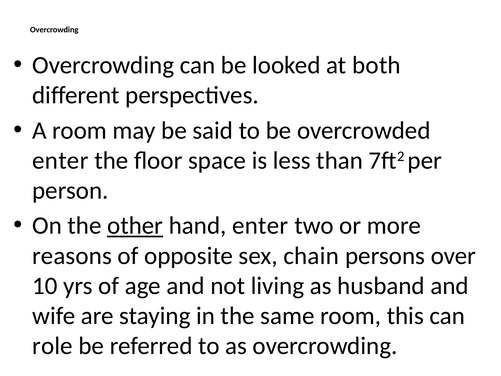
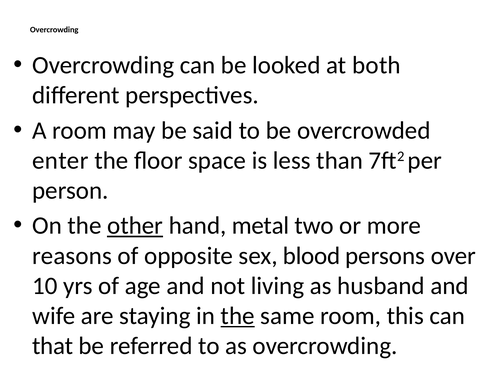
hand enter: enter -> metal (260, 226)
chain: chain -> blood (311, 256)
the underline: none -> present (238, 316)
role: role -> that (53, 346)
